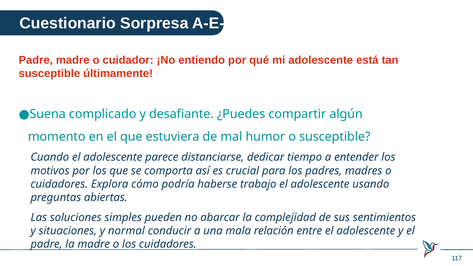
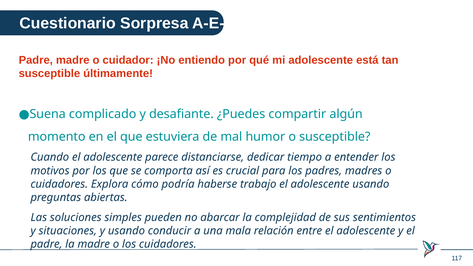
y normal: normal -> usando (126, 231)
